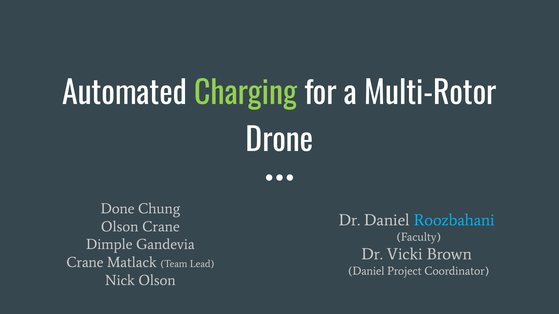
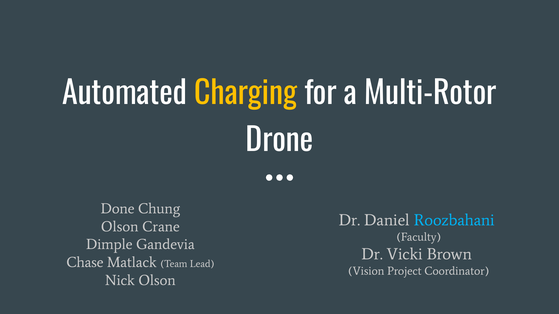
Charging colour: light green -> yellow (246, 94)
Crane: Crane -> Chase (85, 263)
Daniel: Daniel -> Vision (366, 271)
